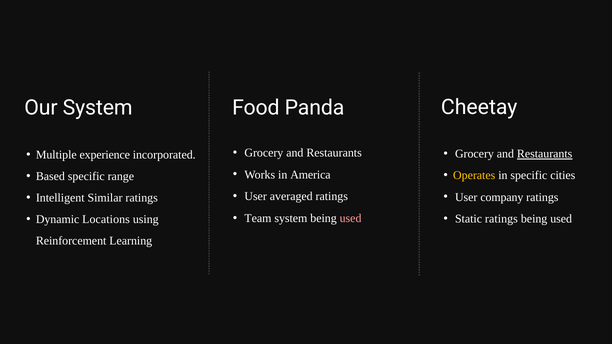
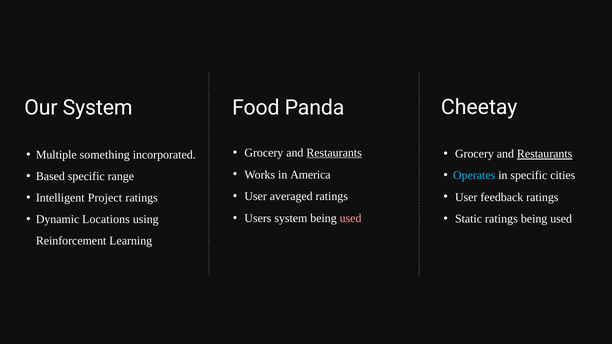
Restaurants underline: none -> present (334, 153)
experience: experience -> something (105, 155)
Operates colour: yellow -> light blue (474, 175)
company: company -> feedback (502, 197)
Similar: Similar -> Project (105, 198)
Team: Team -> Users (258, 218)
